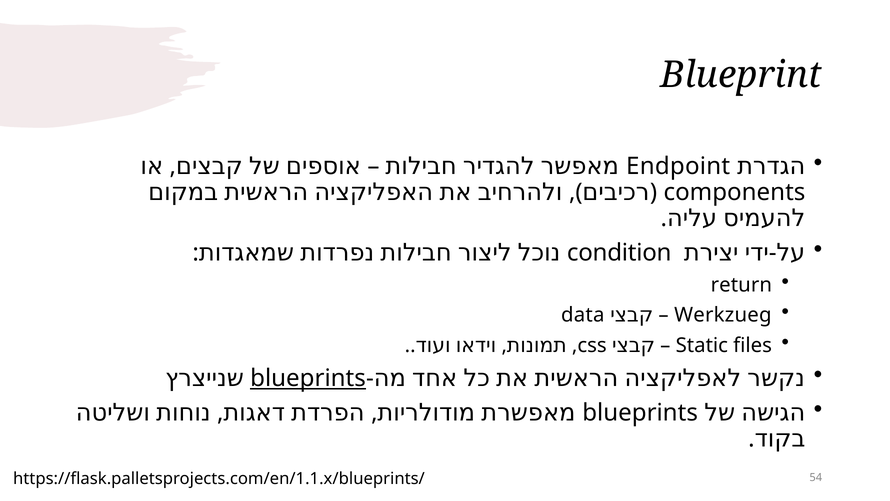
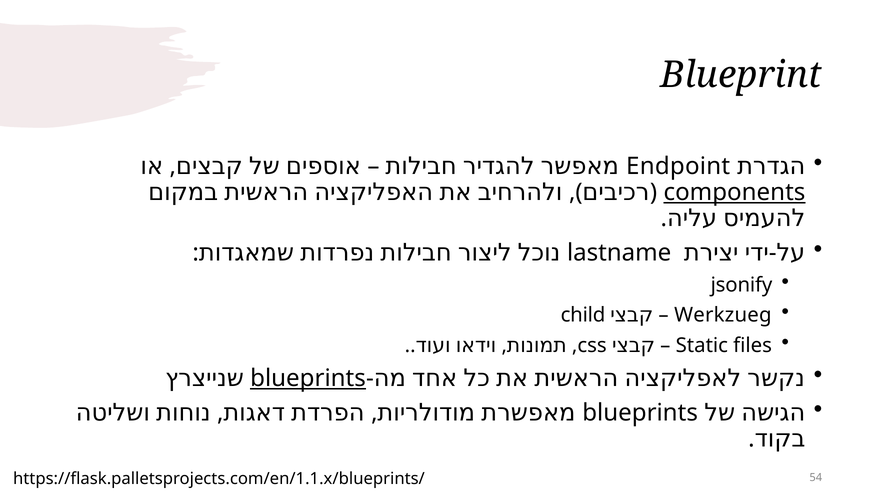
components underline: none -> present (734, 192)
condition: condition -> lastname (619, 253)
return: return -> jsonify (741, 285)
data: data -> child (583, 315)
